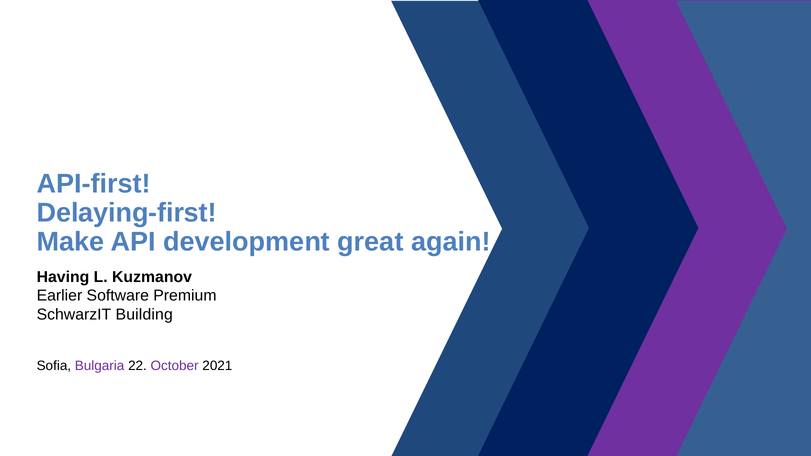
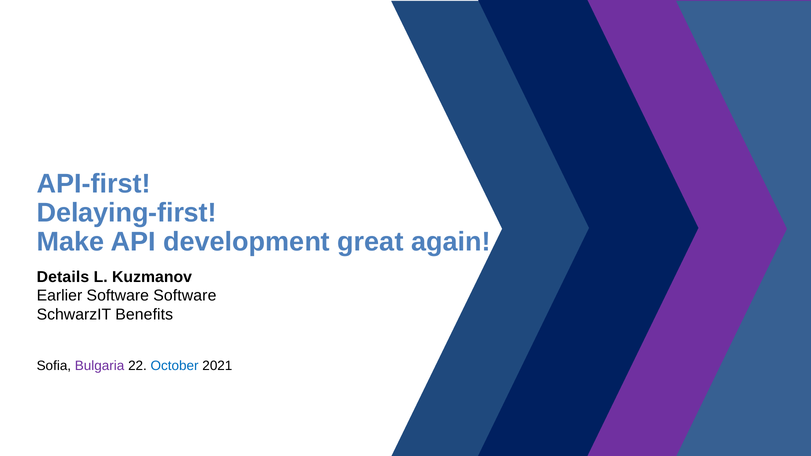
Having: Having -> Details (63, 277)
Software Premium: Premium -> Software (185, 296)
Building: Building -> Benefits (144, 315)
October colour: purple -> blue (175, 366)
